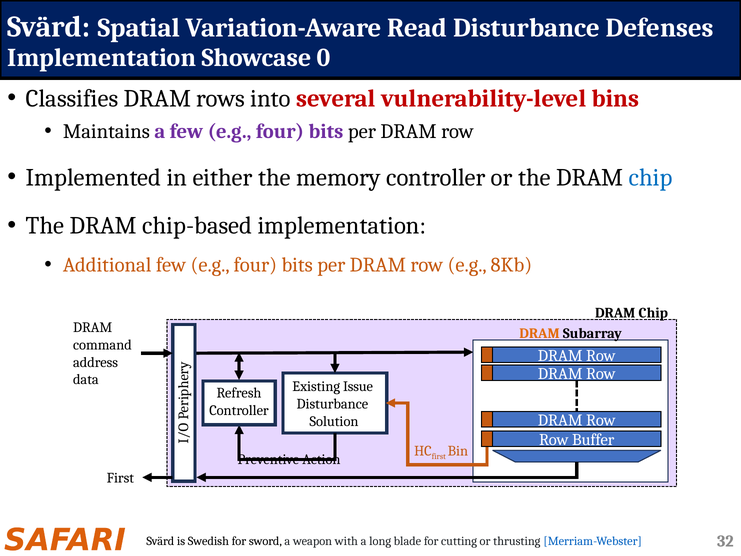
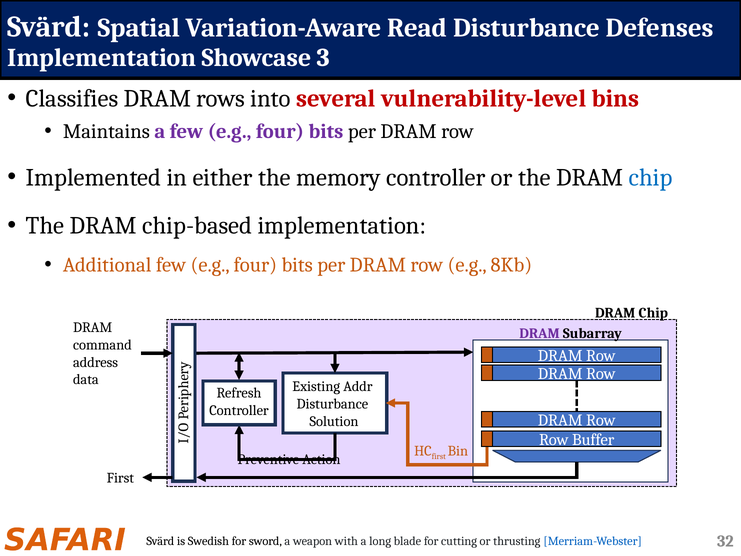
0: 0 -> 3 (323, 58)
DRAM colour: orange -> purple (540, 333)
Issue: Issue -> Addr (358, 387)
